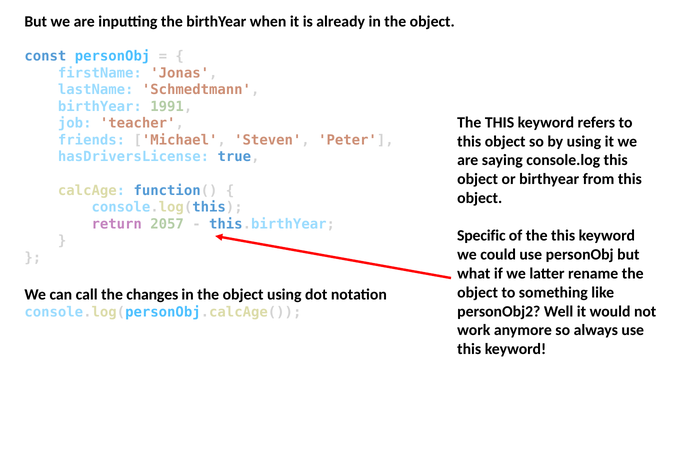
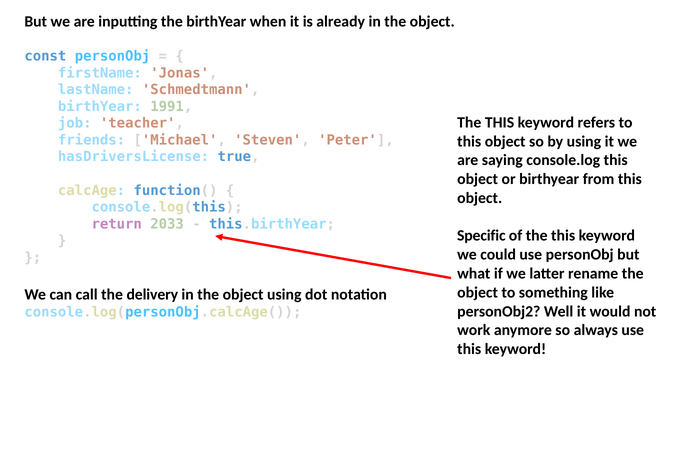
2057: 2057 -> 2033 (167, 224)
changes: changes -> delivery (152, 294)
